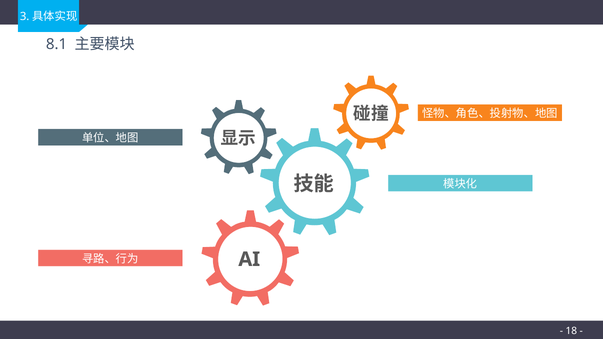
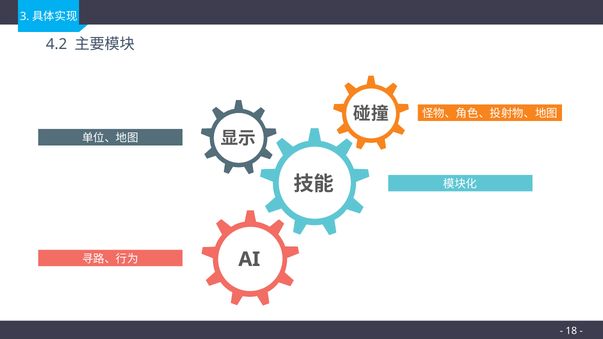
8.1: 8.1 -> 4.2 (57, 44)
